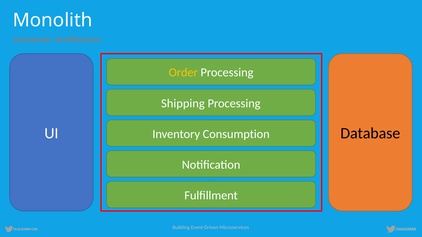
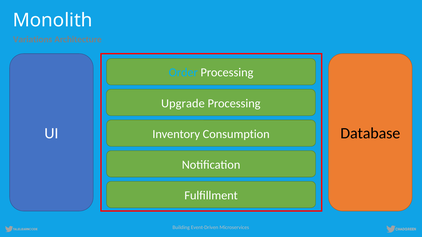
Consumer: Consumer -> Variations (33, 39)
Order colour: yellow -> light blue (183, 73)
Shipping: Shipping -> Upgrade (183, 103)
